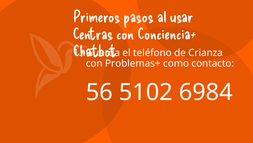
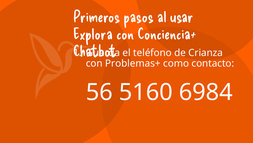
Centras: Centras -> Explora (93, 34)
5102: 5102 -> 5160 (146, 92)
